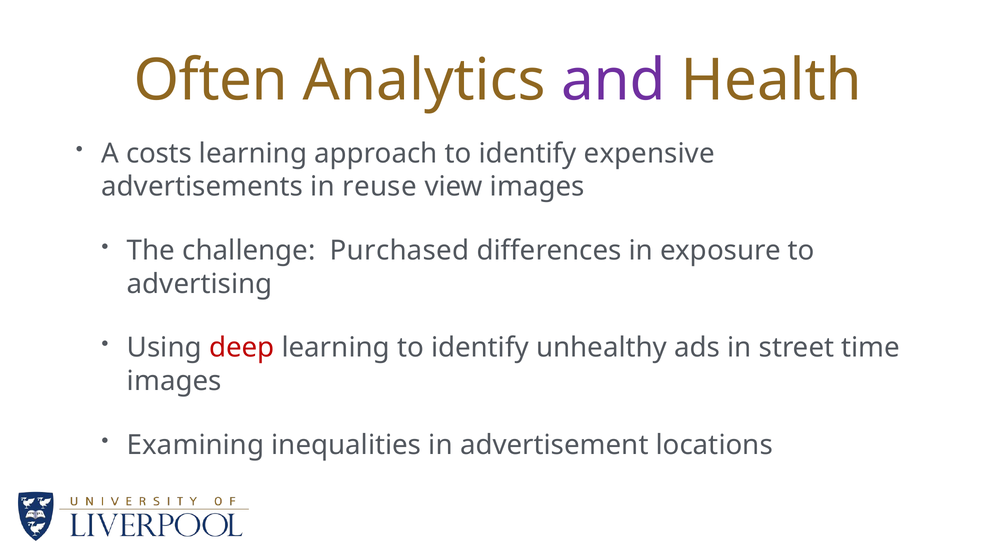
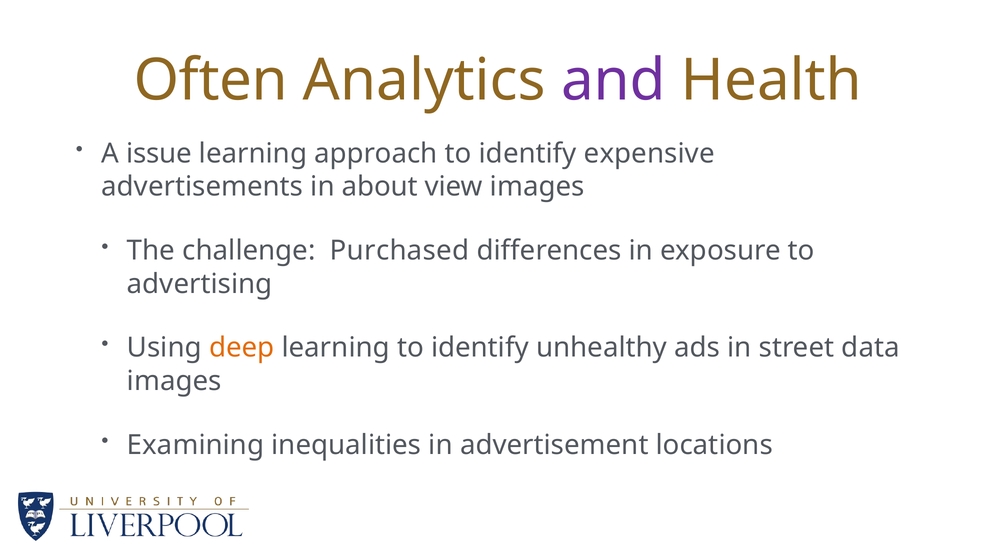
costs: costs -> issue (159, 154)
reuse: reuse -> about (380, 187)
deep colour: red -> orange (242, 348)
time: time -> data (871, 348)
